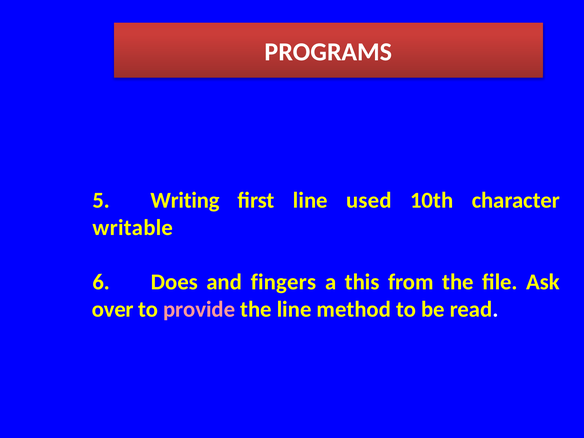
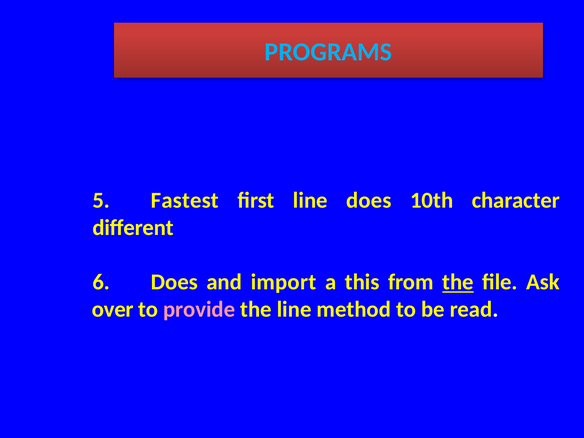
PROGRAMS colour: white -> light blue (328, 52)
Writing: Writing -> Fastest (185, 200)
line used: used -> does (369, 200)
writable: writable -> different (133, 228)
fingers: fingers -> import (283, 282)
the underline: none -> present (458, 282)
